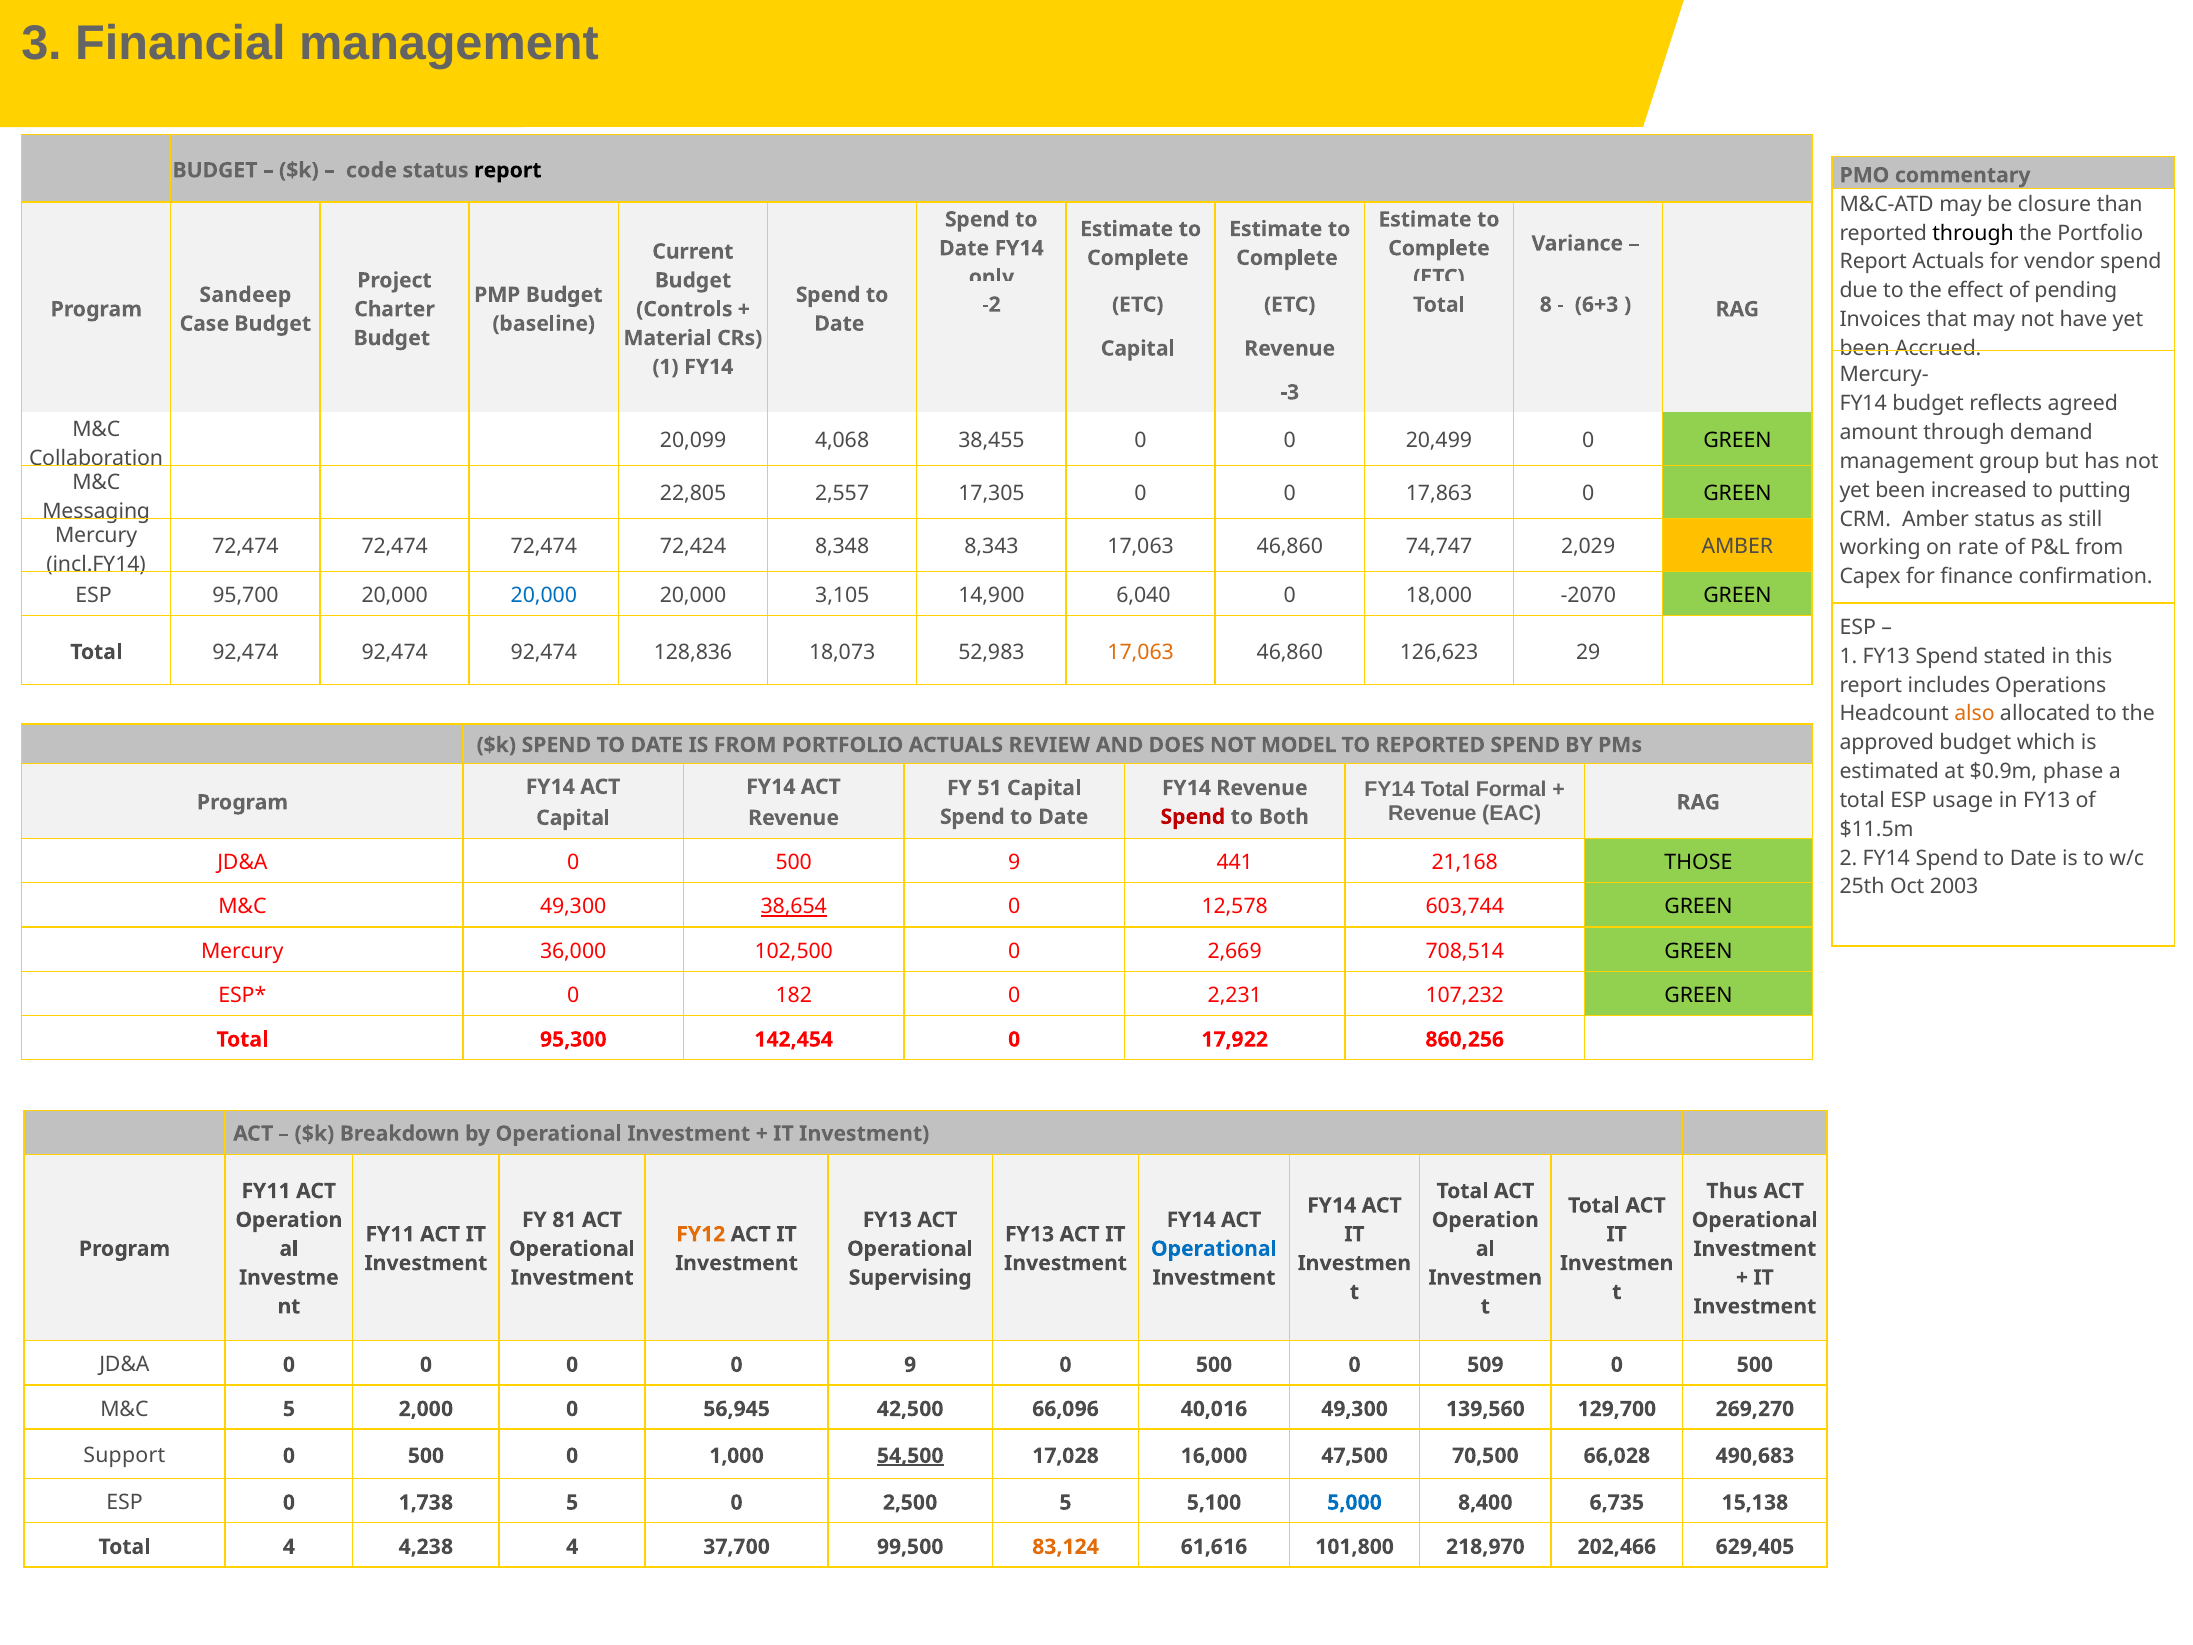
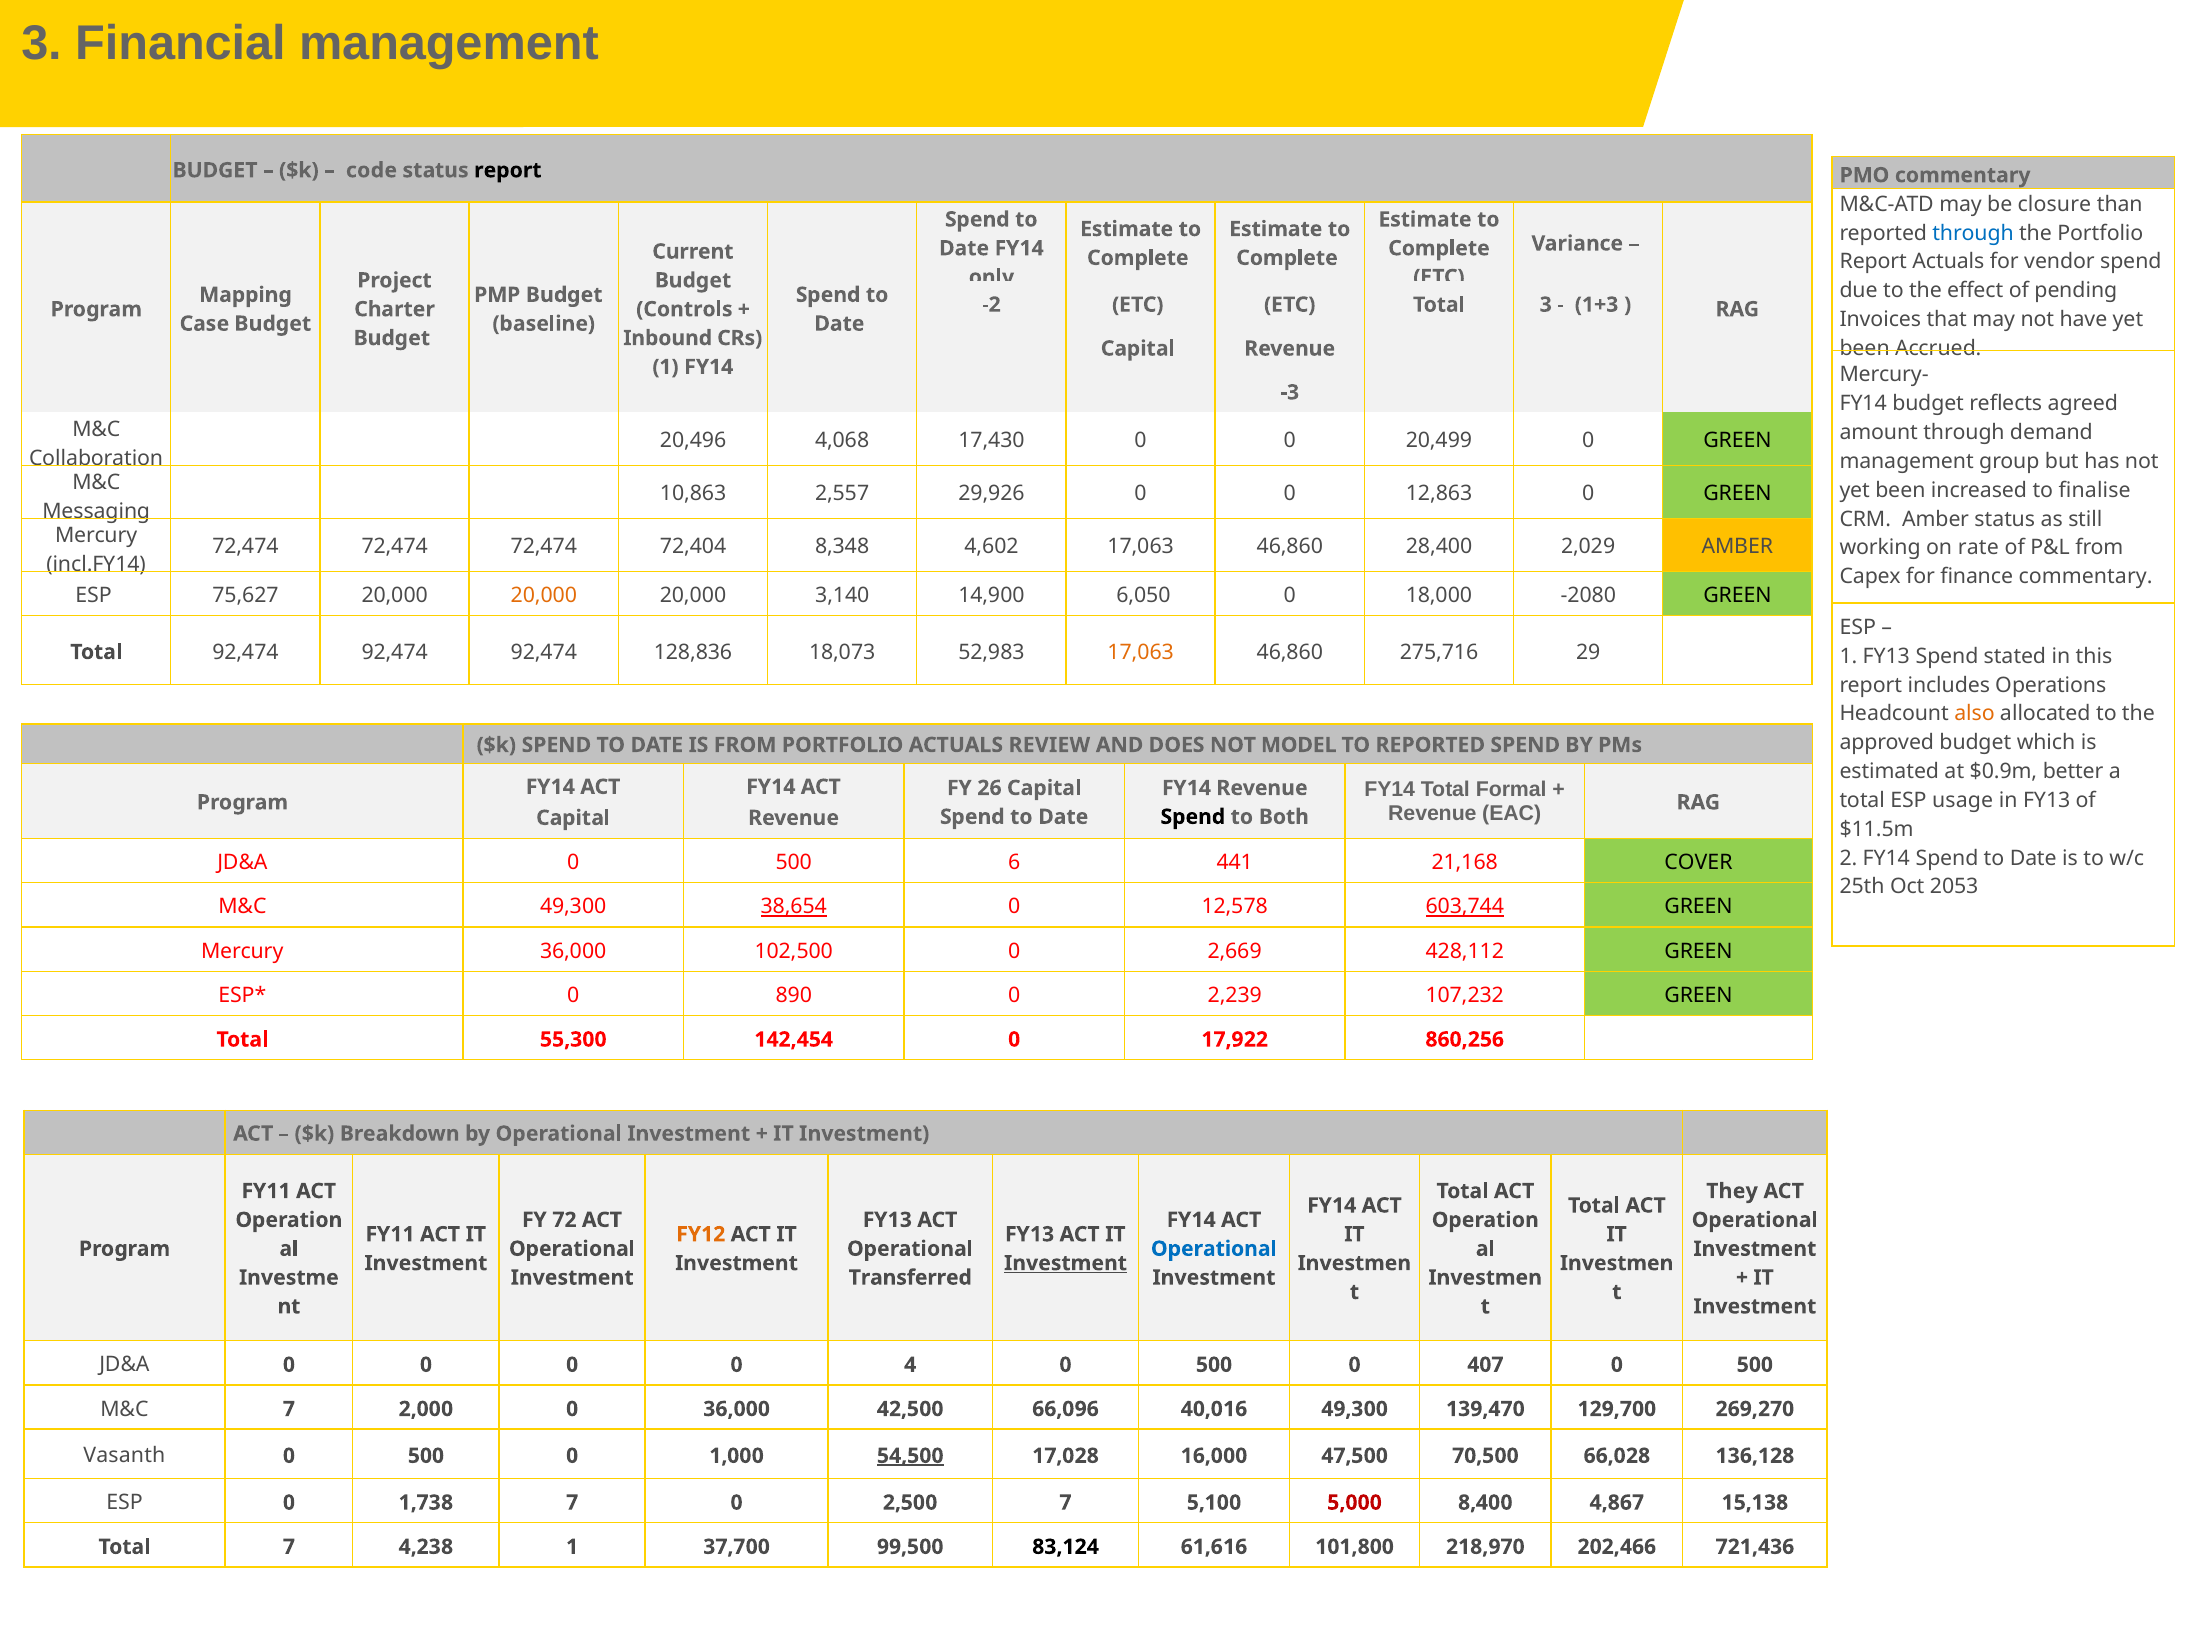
through colour: black -> blue (1973, 233)
Sandeep: Sandeep -> Mapping (246, 295)
Total 8: 8 -> 3 (1546, 305)
6+3: 6+3 -> 1+3 (1597, 305)
Material: Material -> Inbound (668, 338)
20,099: 20,099 -> 20,496 (693, 441)
38,455: 38,455 -> 17,430 (991, 441)
putting: putting -> finalise (2095, 490)
22,805: 22,805 -> 10,863 (693, 494)
17,305: 17,305 -> 29,926 (991, 494)
17,863: 17,863 -> 12,863 (1439, 494)
72,424: 72,424 -> 72,404 (693, 547)
8,343: 8,343 -> 4,602 (991, 547)
74,747: 74,747 -> 28,400 (1439, 547)
finance confirmation: confirmation -> commentary (2086, 577)
95,700: 95,700 -> 75,627 (246, 595)
20,000 colour: blue -> orange (544, 595)
3,105: 3,105 -> 3,140 (842, 595)
6,040: 6,040 -> 6,050 (1143, 595)
-2070: -2070 -> -2080 (1588, 595)
126,623: 126,623 -> 275,716 (1439, 652)
phase: phase -> better (2073, 771)
51: 51 -> 26 (990, 788)
Spend colour: red -> black (1193, 817)
500 9: 9 -> 6 (1014, 863)
THOSE: THOSE -> COVER (1698, 863)
2003: 2003 -> 2053 (1954, 887)
603,744 underline: none -> present (1465, 907)
708,514: 708,514 -> 428,112 (1465, 951)
182: 182 -> 890 (794, 995)
2,231: 2,231 -> 2,239 (1235, 995)
95,300: 95,300 -> 55,300 (573, 1039)
Thus: Thus -> They (1732, 1191)
81: 81 -> 72 (564, 1220)
Investment underline: none -> present (1066, 1263)
Supervising: Supervising -> Transferred (910, 1277)
0 9: 9 -> 4 (910, 1365)
509: 509 -> 407 (1485, 1365)
M&C 5: 5 -> 7 (289, 1409)
0 56,945: 56,945 -> 36,000 (737, 1409)
139,560: 139,560 -> 139,470 (1485, 1409)
Support: Support -> Vasanth (124, 1456)
490,683: 490,683 -> 136,128 (1755, 1456)
1,738 5: 5 -> 7 (572, 1502)
2,500 5: 5 -> 7 (1065, 1502)
5,000 colour: blue -> red (1355, 1502)
6,735: 6,735 -> 4,867 (1617, 1502)
Total 4: 4 -> 7 (289, 1547)
4,238 4: 4 -> 1 (572, 1547)
83,124 colour: orange -> black (1066, 1547)
629,405: 629,405 -> 721,436 (1755, 1547)
